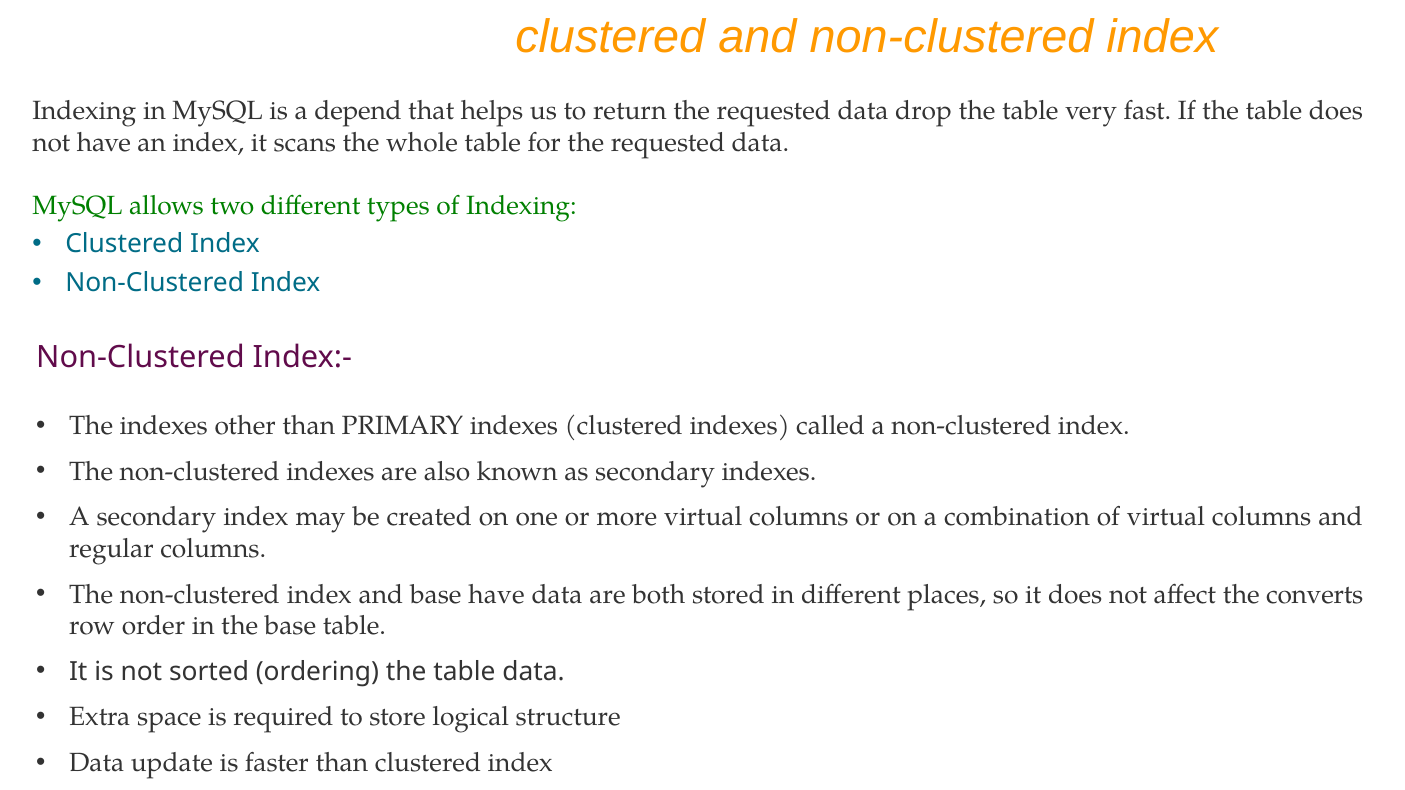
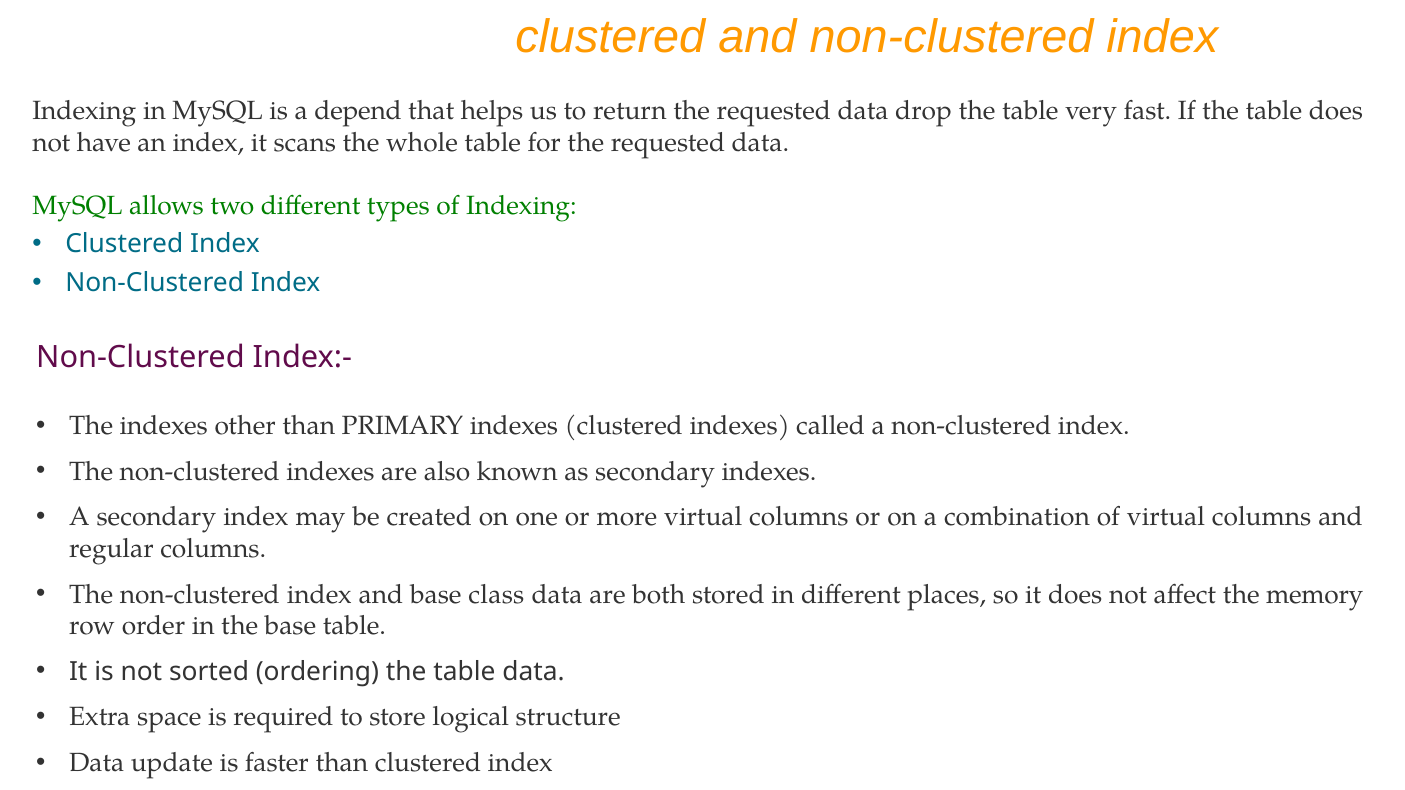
base have: have -> class (496, 595)
converts: converts -> memory (1315, 595)
